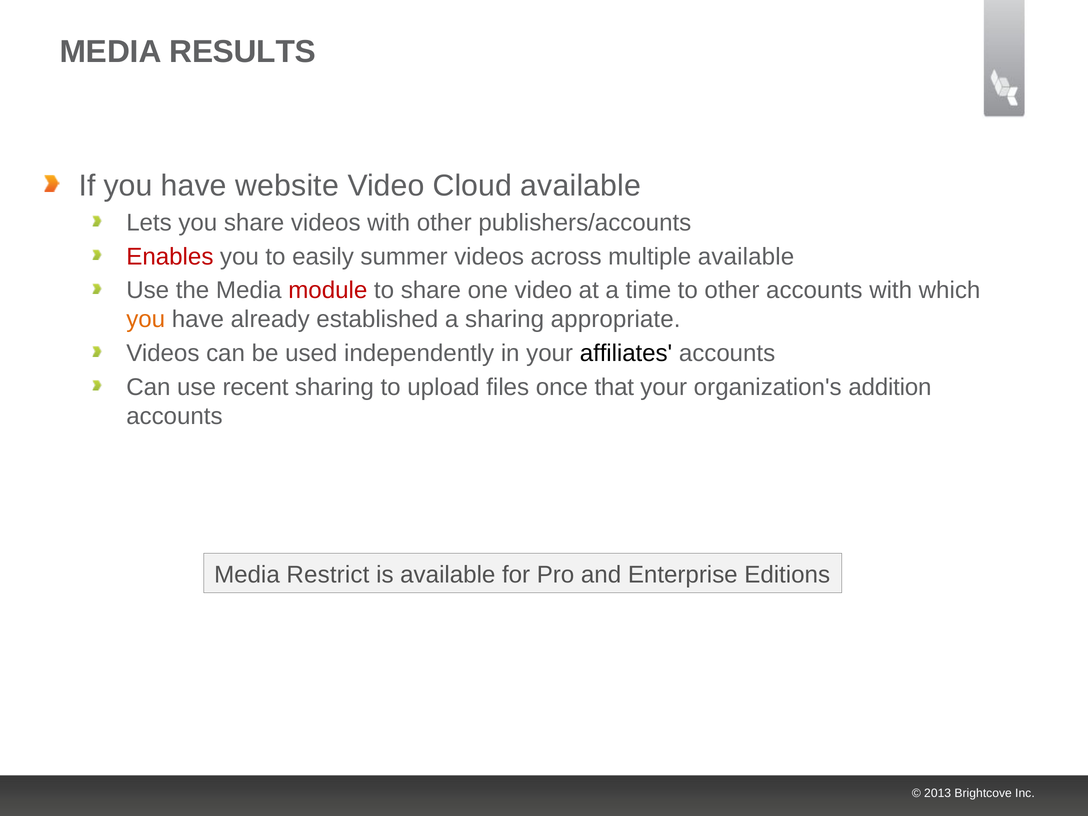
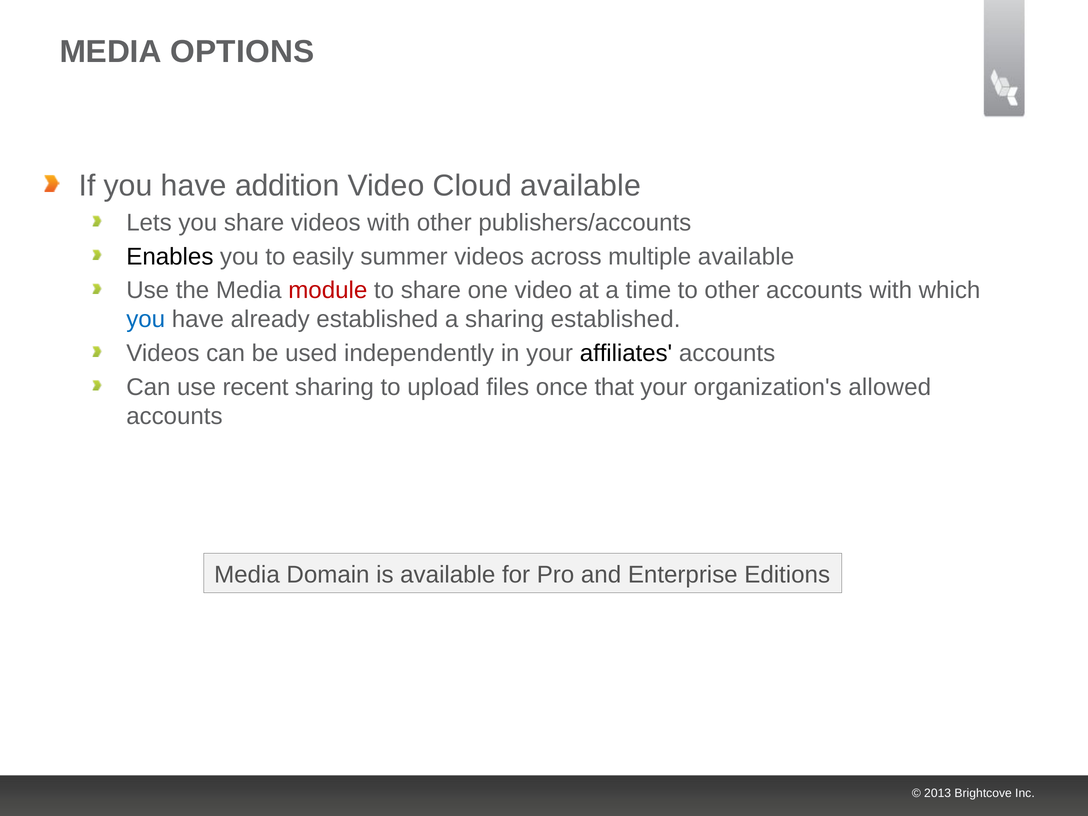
RESULTS: RESULTS -> OPTIONS (242, 52)
website: website -> addition (287, 186)
Enables colour: red -> black (170, 257)
you colour: orange -> blue (146, 319)
sharing appropriate: appropriate -> established (616, 319)
addition: addition -> allowed (890, 387)
Restrict: Restrict -> Domain (328, 575)
